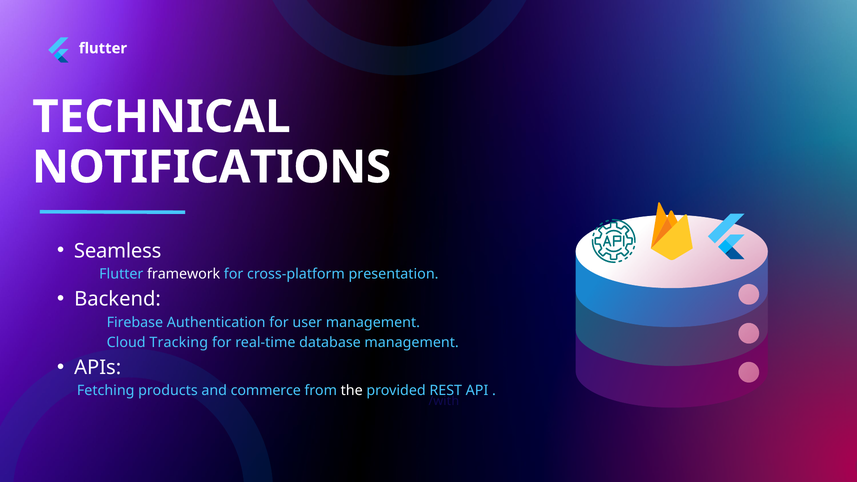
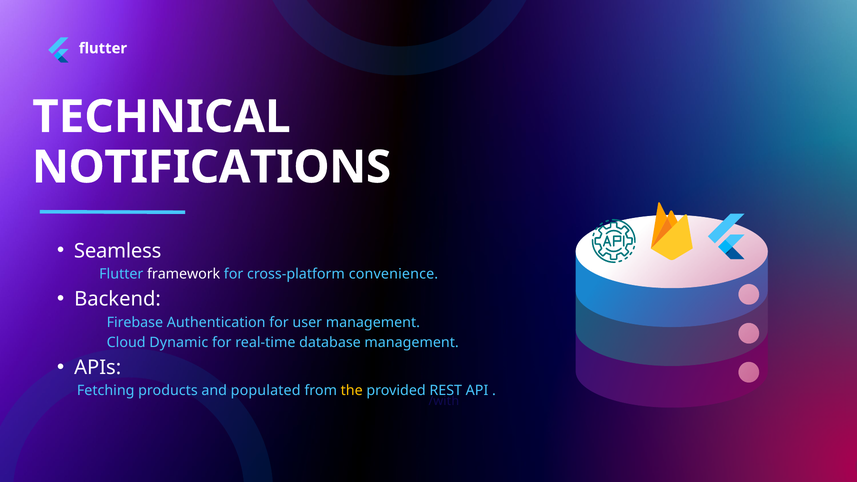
presentation: presentation -> convenience (394, 274)
Tracking: Tracking -> Dynamic (179, 342)
commerce: commerce -> populated (266, 391)
the colour: white -> yellow (352, 391)
